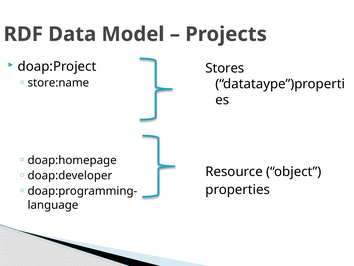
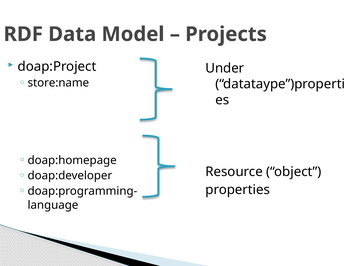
Stores: Stores -> Under (225, 68)
